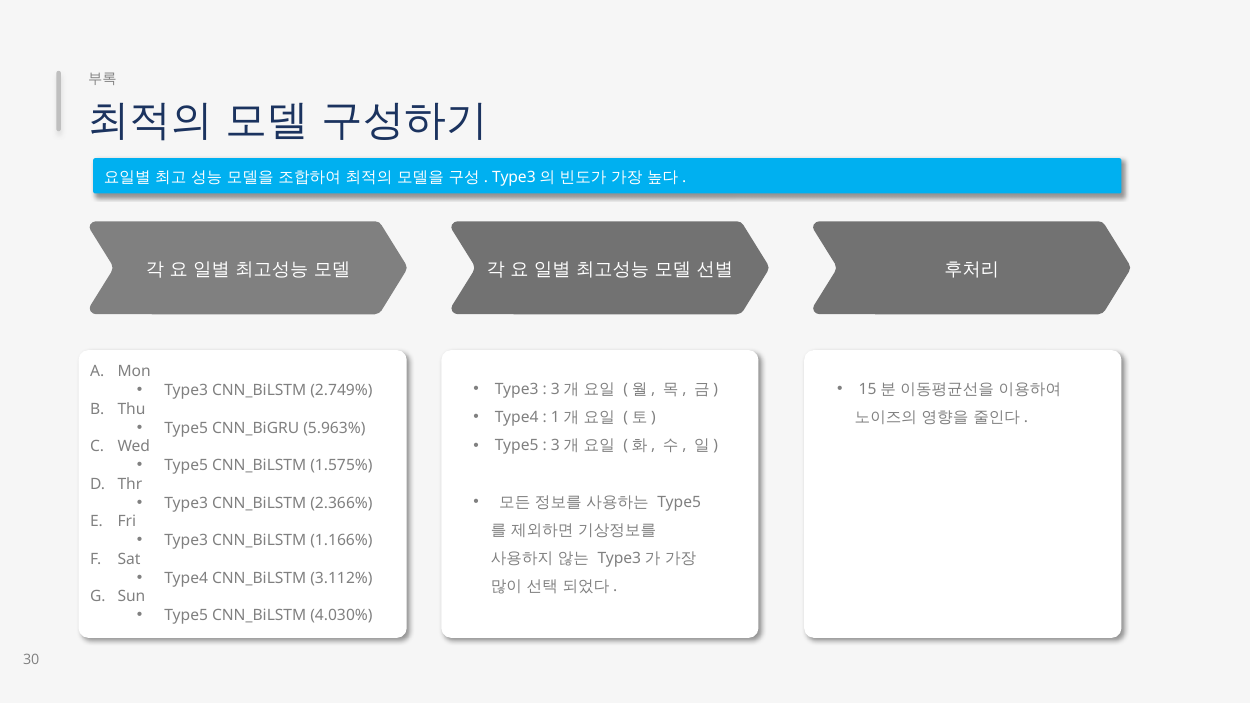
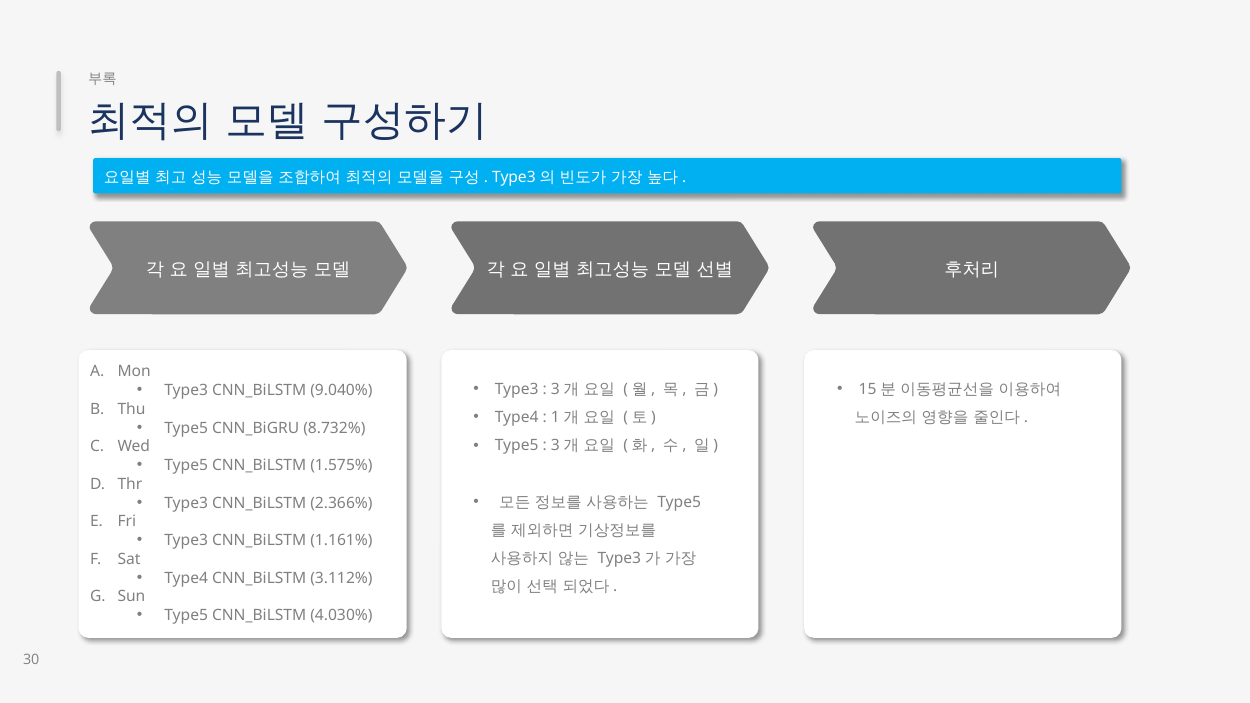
2.749%: 2.749% -> 9.040% (341, 391)
5.963%: 5.963% -> 8.732% (334, 428)
1.166%: 1.166% -> 1.161% (341, 541)
